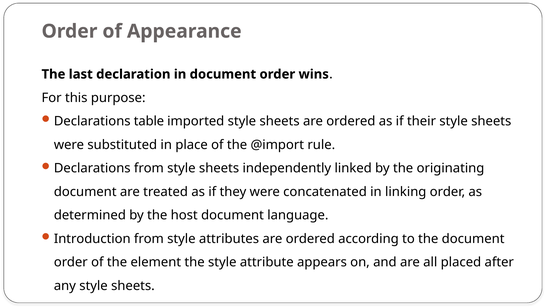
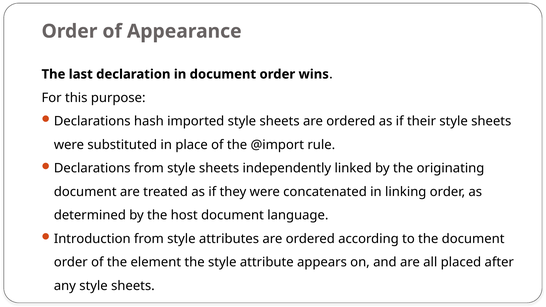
table: table -> hash (149, 121)
